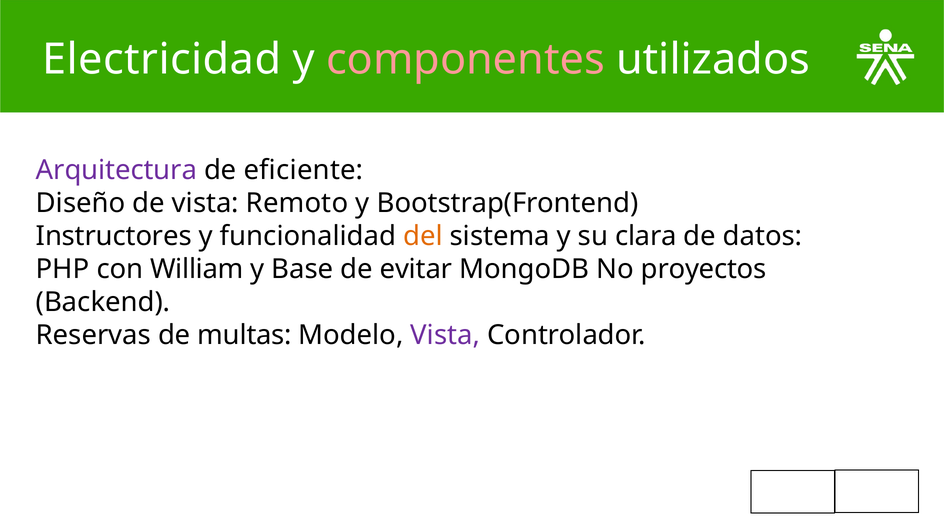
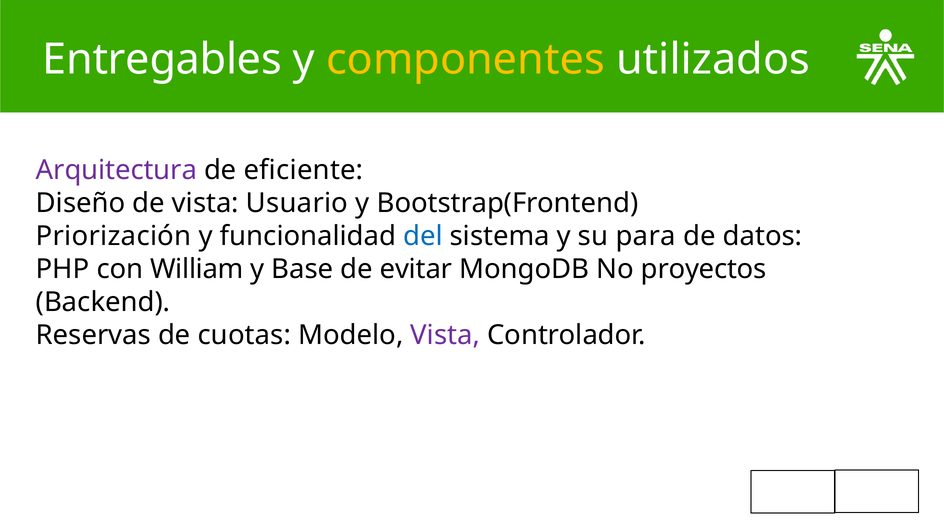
Electricidad: Electricidad -> Entregables (162, 60)
componentes colour: pink -> yellow (465, 60)
Remoto: Remoto -> Usuario (297, 203)
Instructores: Instructores -> Priorización (114, 236)
del colour: orange -> blue (423, 236)
clara: clara -> para (646, 236)
multas: multas -> cuotas (244, 335)
